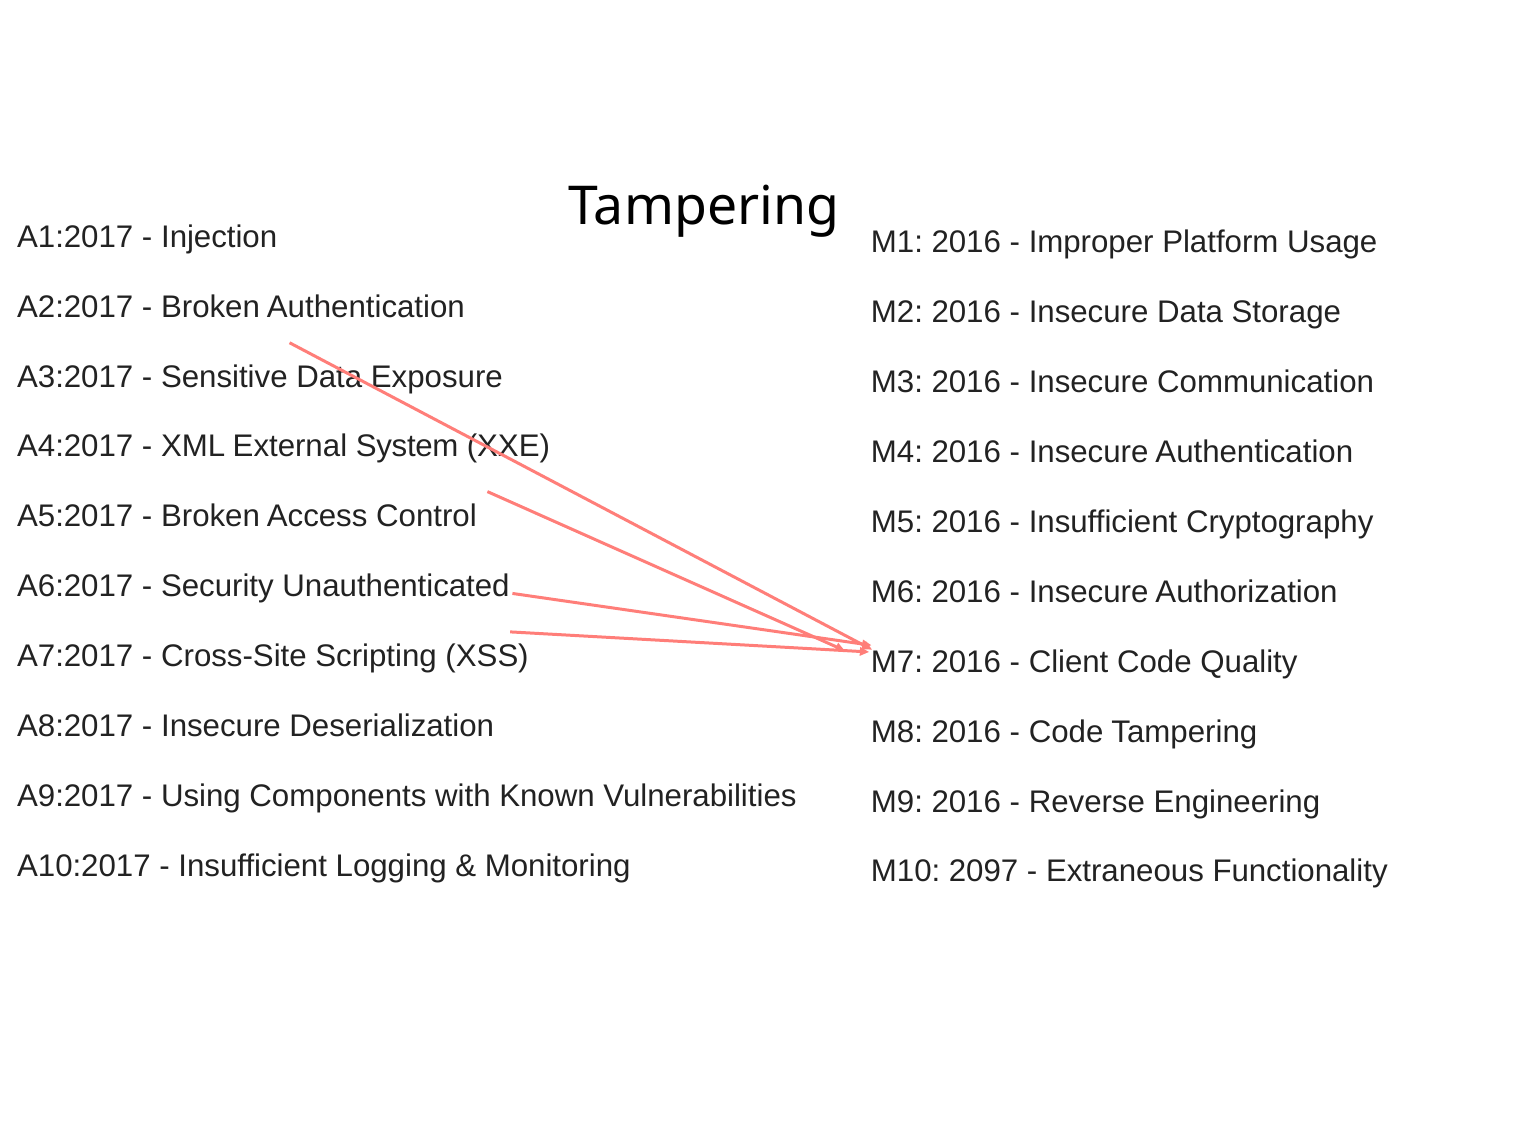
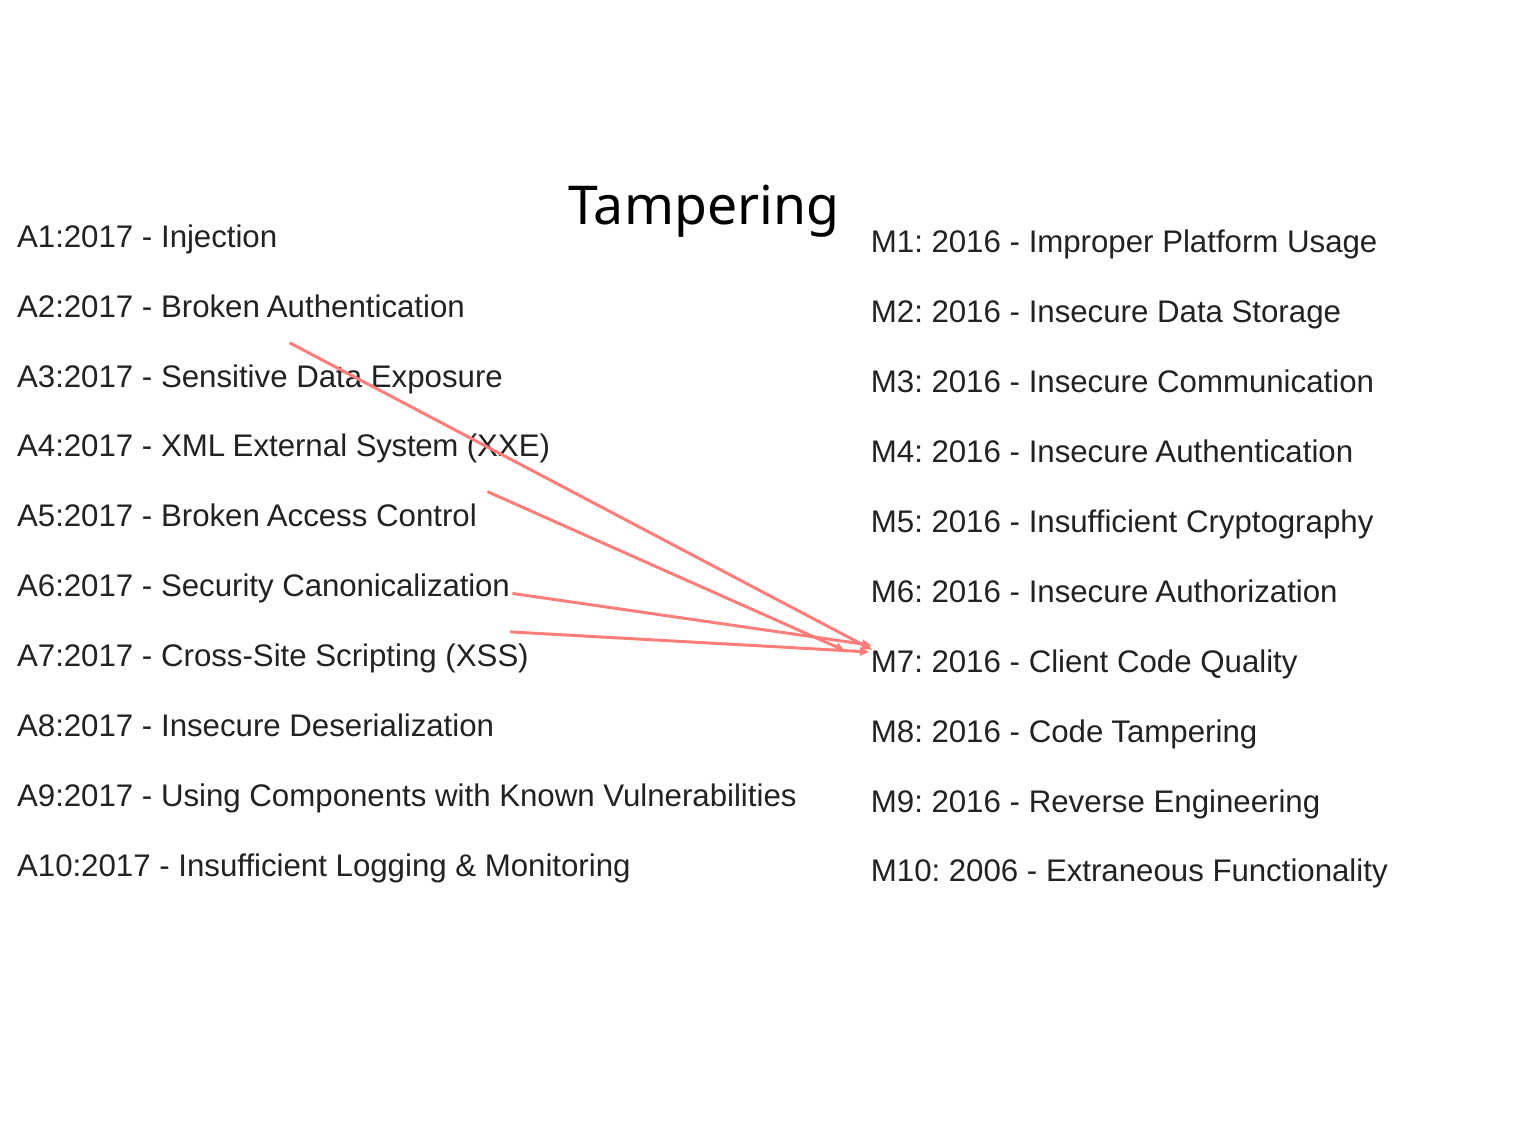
Unauthenticated: Unauthenticated -> Canonicalization (396, 587)
2097: 2097 -> 2006 (984, 872)
